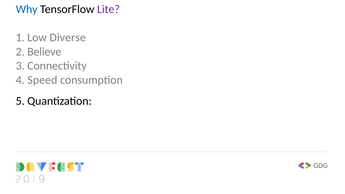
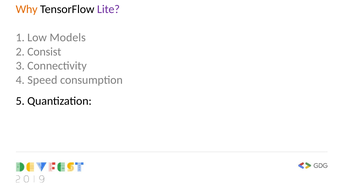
Why colour: blue -> orange (27, 9)
Diverse: Diverse -> Models (68, 38)
Believe: Believe -> Consist (44, 52)
